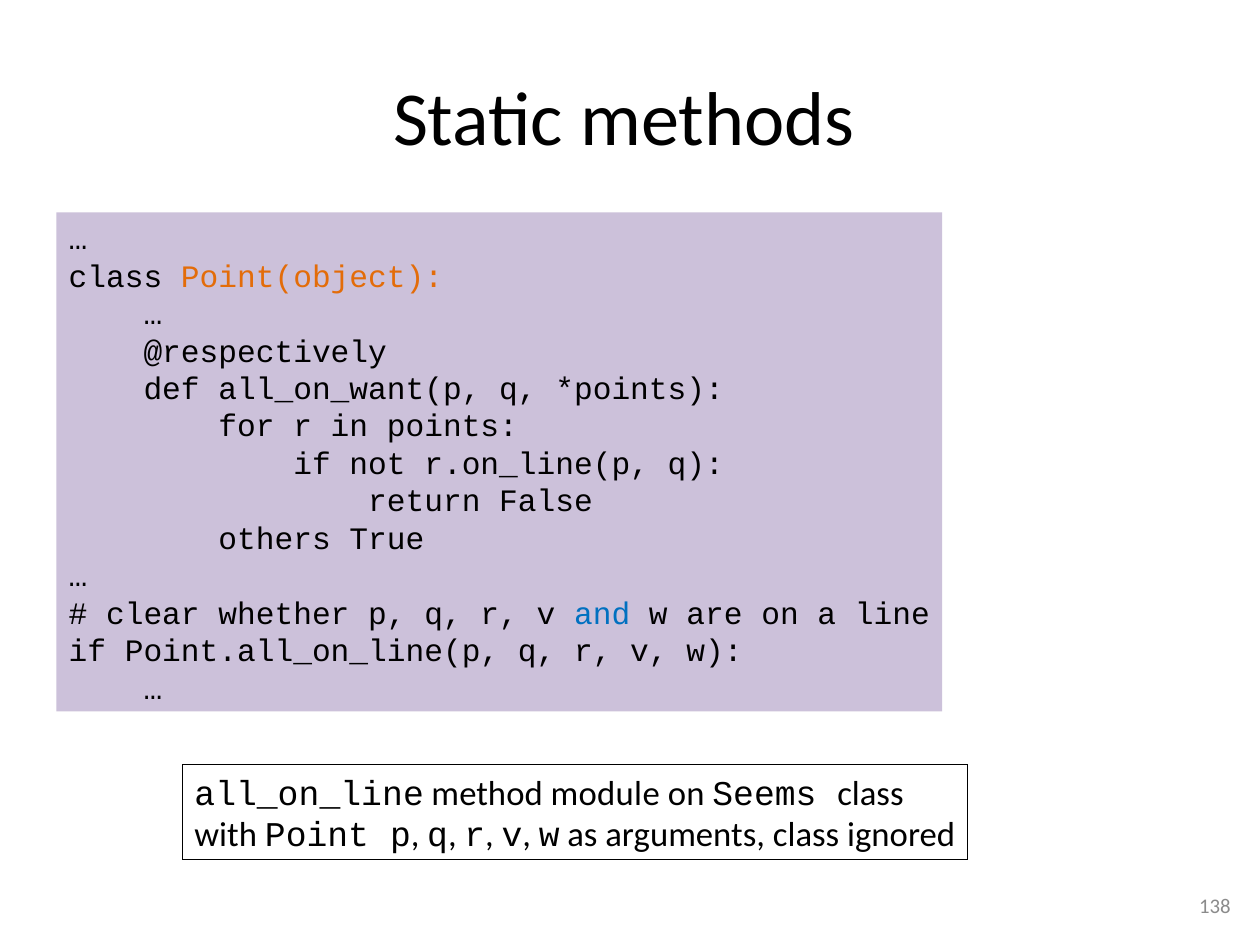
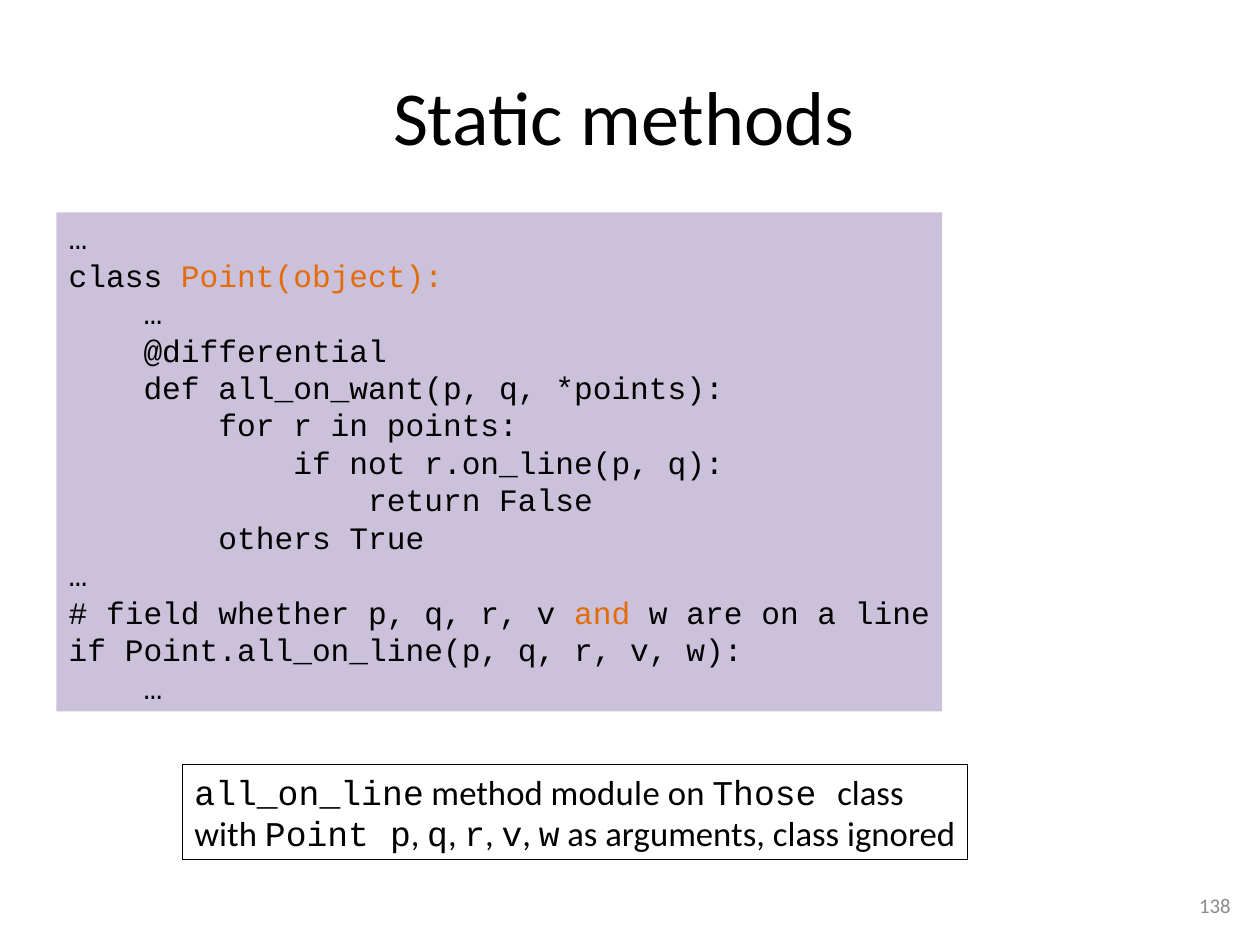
@respectively: @respectively -> @differential (265, 352)
clear: clear -> field (153, 614)
and colour: blue -> orange (602, 614)
Seems: Seems -> Those (764, 794)
